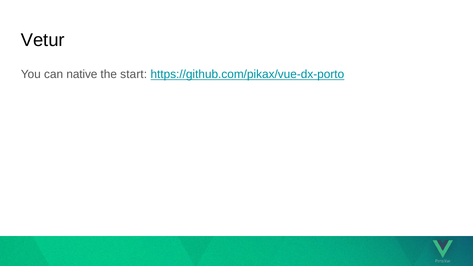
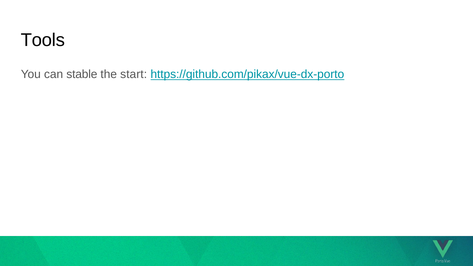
Vetur: Vetur -> Tools (43, 40)
native: native -> stable (82, 74)
